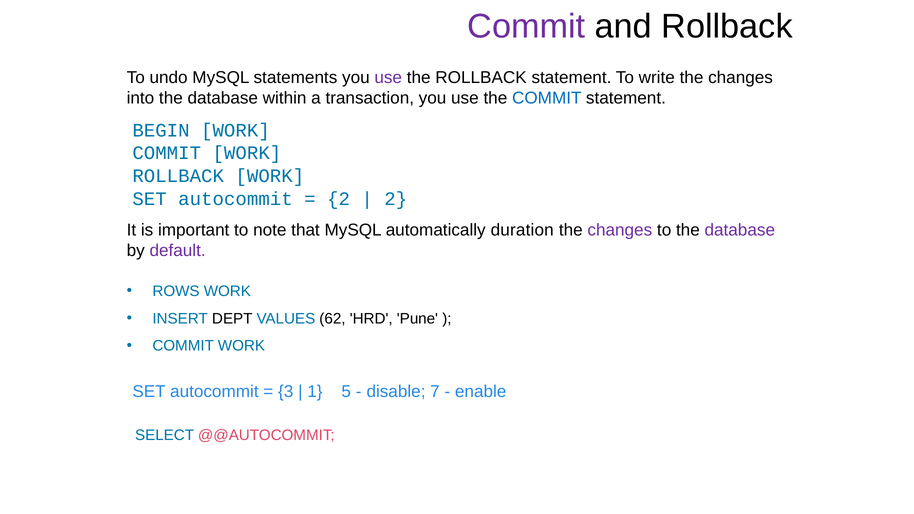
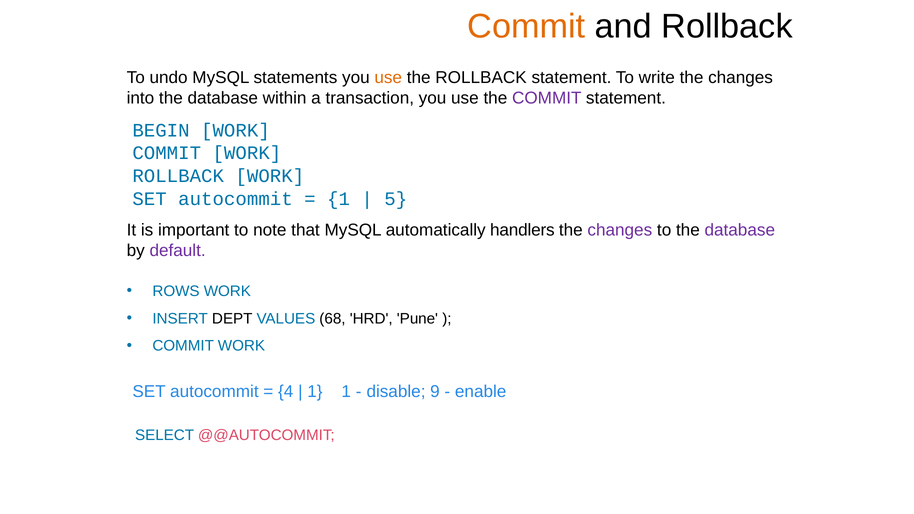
Commit colour: purple -> orange (526, 26)
use colour: purple -> orange (388, 78)
COMMIT colour: blue -> purple (547, 98)
2: 2 -> 1 (339, 199)
2: 2 -> 5 (396, 199)
duration: duration -> handlers (522, 230)
62: 62 -> 68 (332, 319)
3: 3 -> 4 (286, 392)
1 5: 5 -> 1 (346, 392)
7: 7 -> 9 (435, 392)
